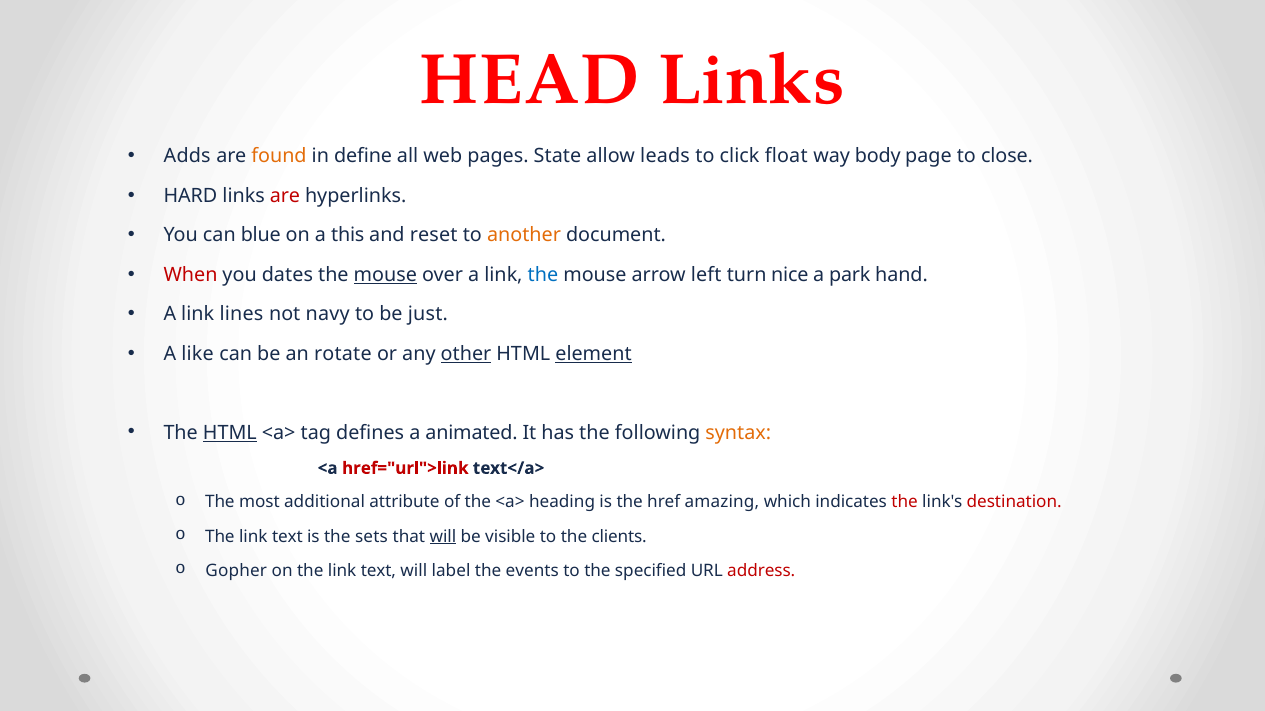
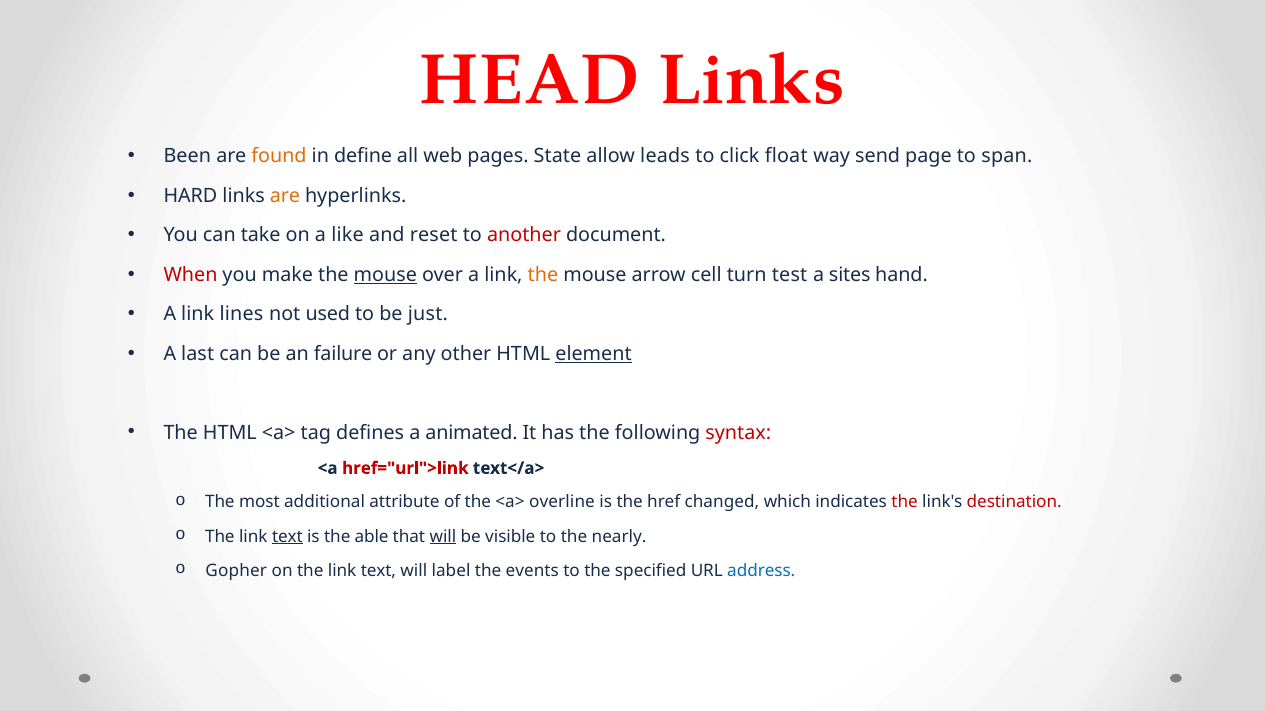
Adds: Adds -> Been (187, 156)
body: body -> send (878, 156)
close: close -> span (1007, 156)
are colour: red -> orange (285, 196)
blue: blue -> take (261, 235)
this: this -> like (348, 235)
another colour: orange -> red (524, 235)
dates: dates -> make (287, 275)
the colour: blue -> orange (543, 275)
left: left -> cell (706, 275)
nice: nice -> test (790, 275)
park: park -> sites (850, 275)
navy: navy -> used (328, 314)
like: like -> last (198, 354)
rotate: rotate -> failure (343, 354)
other underline: present -> none (466, 354)
HTML underline: present -> none (230, 433)
syntax colour: orange -> red (738, 433)
heading: heading -> overline (562, 503)
amazing: amazing -> changed (722, 503)
text underline: none -> present (287, 537)
sets: sets -> able (372, 537)
clients: clients -> nearly (619, 537)
address colour: red -> blue (761, 571)
